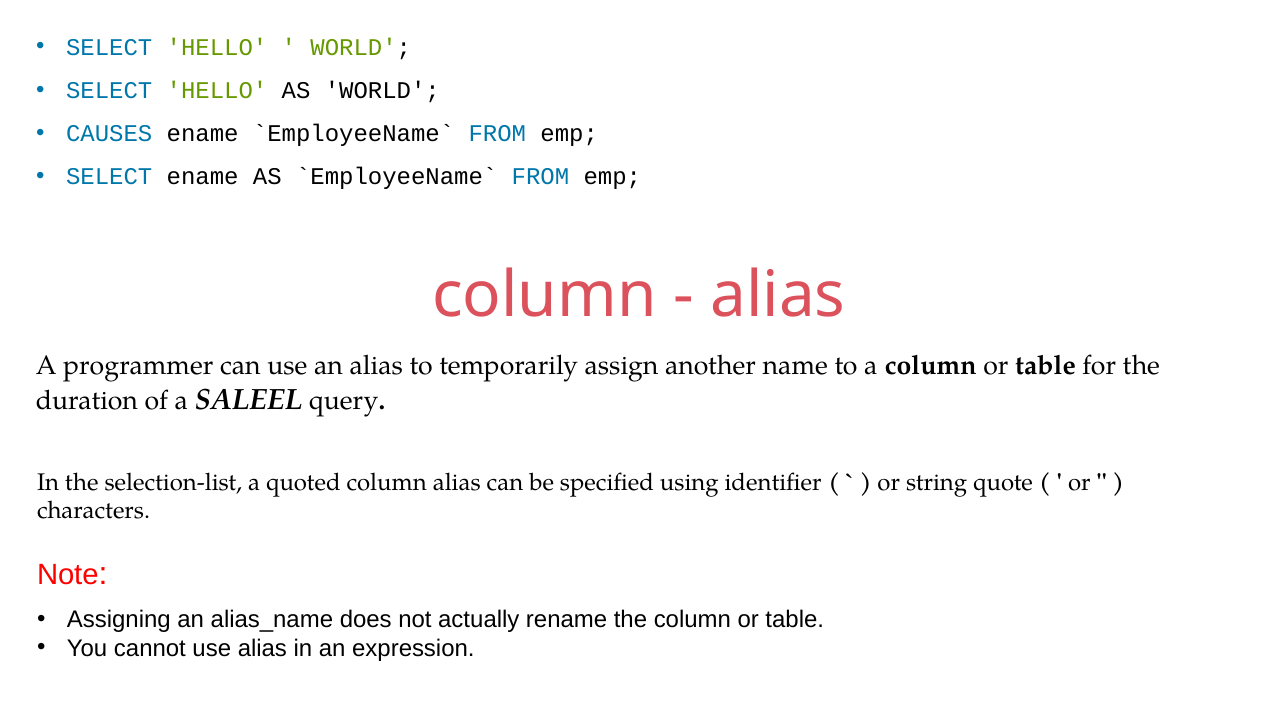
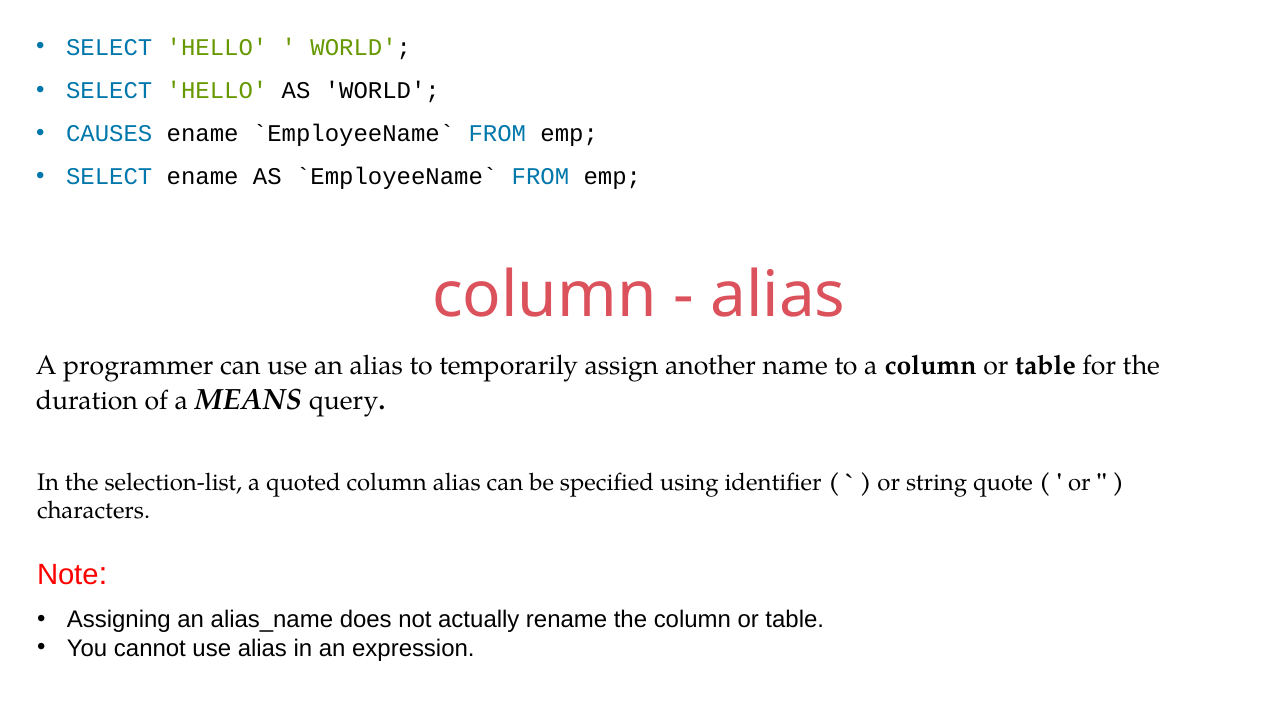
SALEEL: SALEEL -> MEANS (248, 400)
